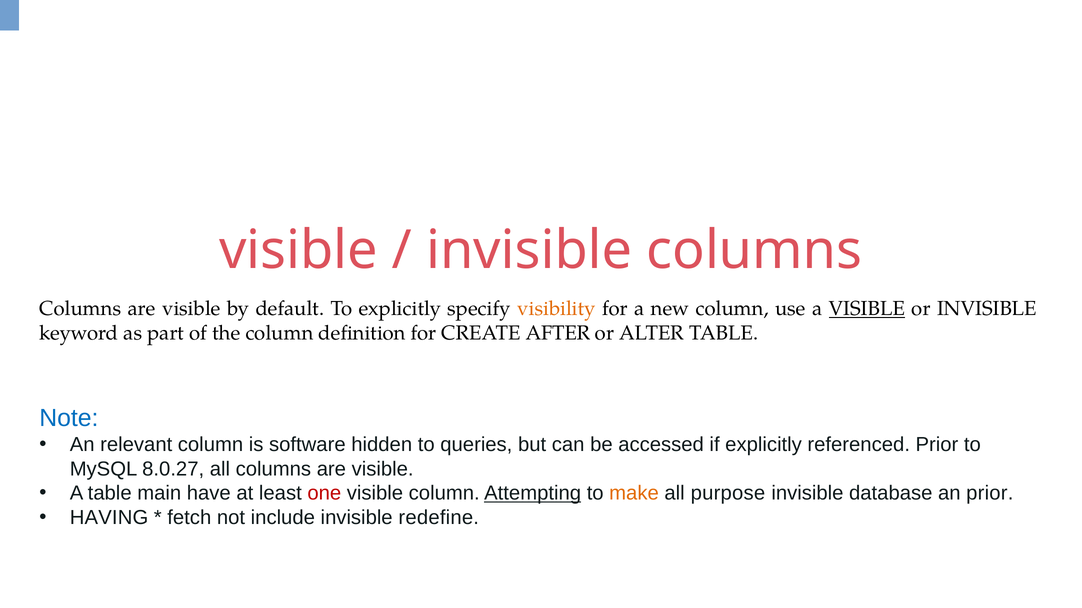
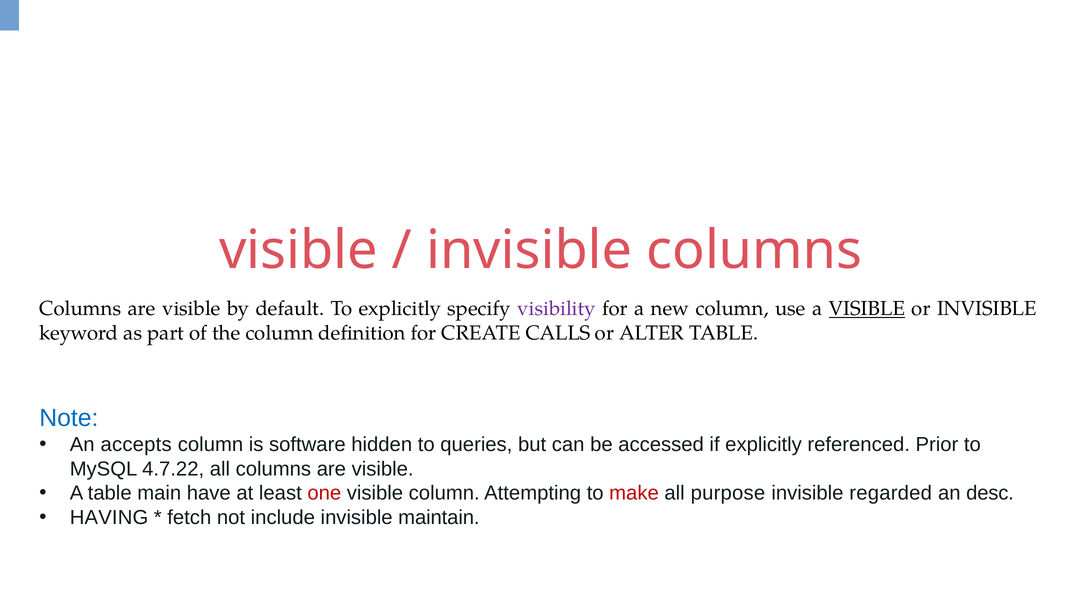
visibility colour: orange -> purple (557, 309)
AFTER: AFTER -> CALLS (558, 333)
relevant: relevant -> accepts (136, 445)
8.0.27: 8.0.27 -> 4.7.22 (173, 469)
Attempting underline: present -> none (533, 494)
make colour: orange -> red (634, 494)
database: database -> regarded (891, 494)
an prior: prior -> desc (990, 494)
redefine: redefine -> maintain (439, 518)
